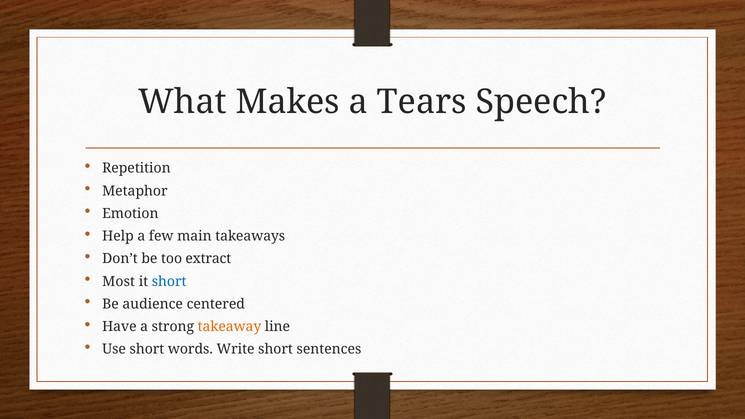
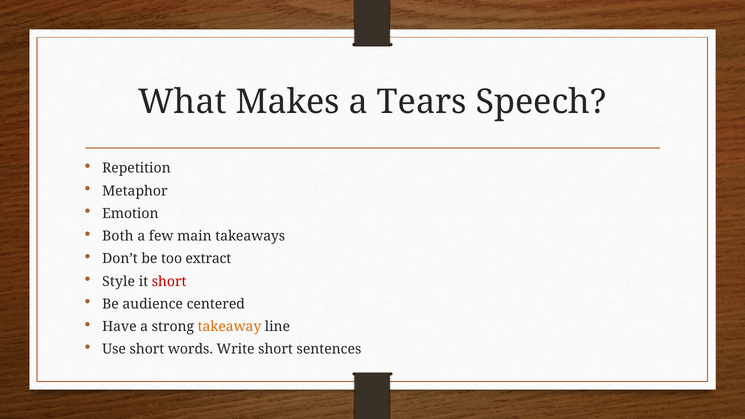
Help: Help -> Both (118, 236)
Most: Most -> Style (119, 281)
short colour: blue -> red (169, 281)
